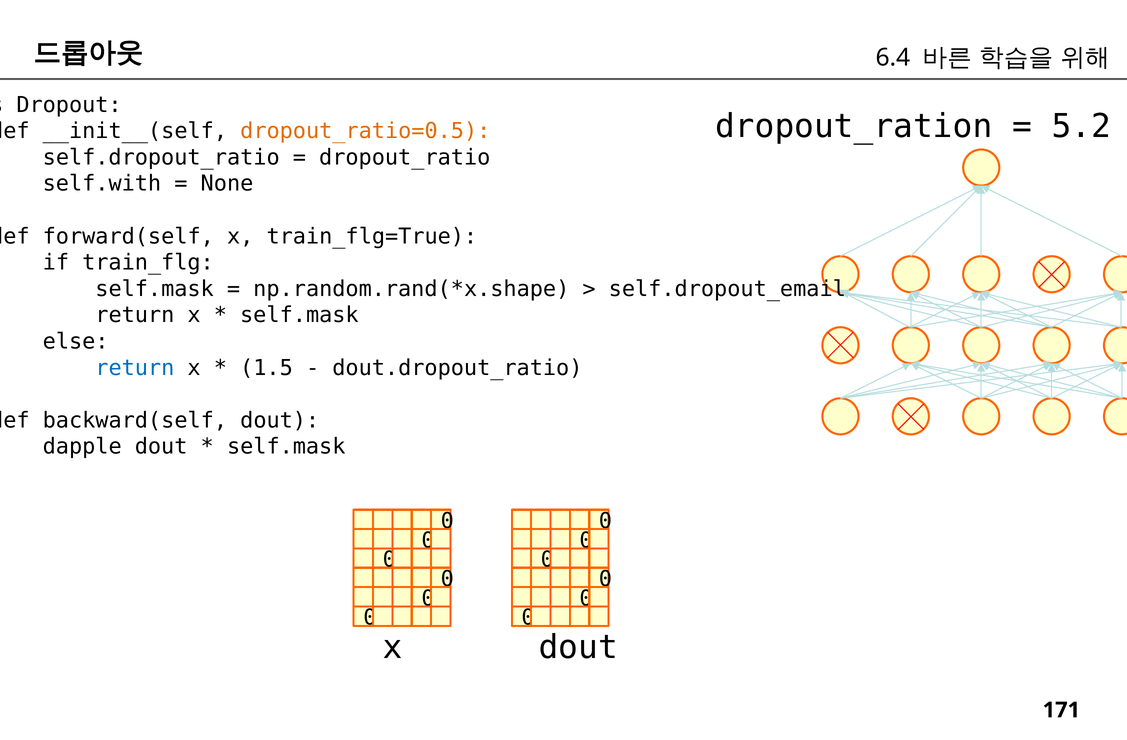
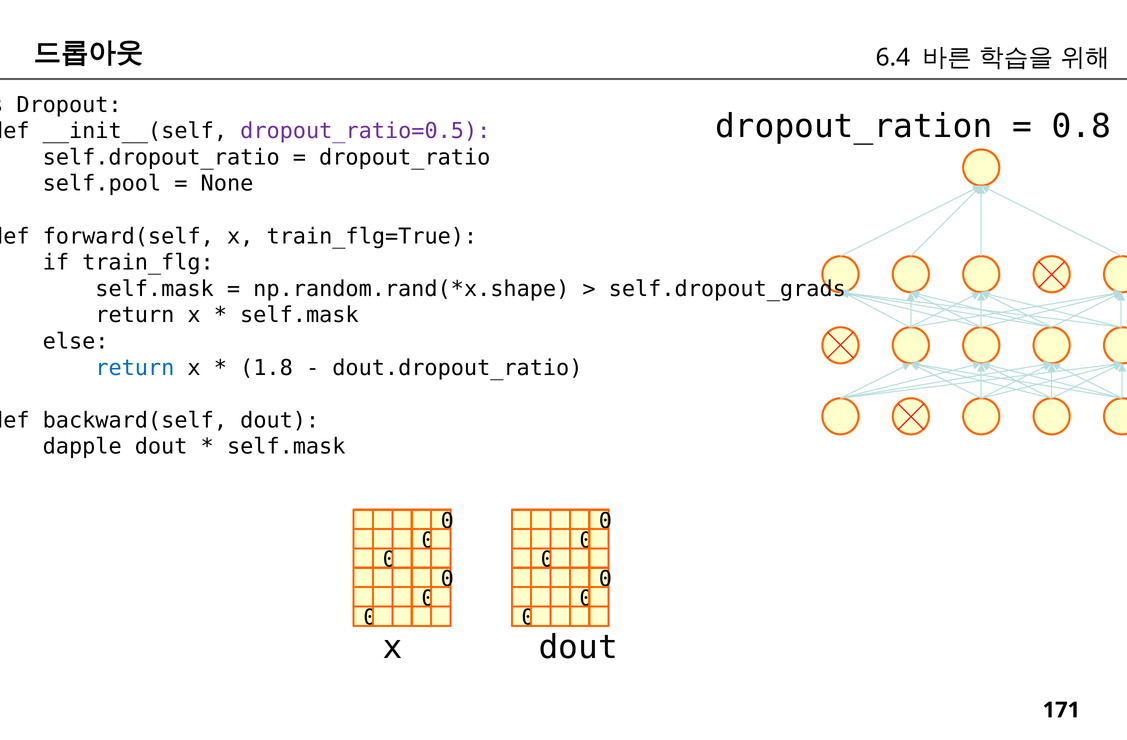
5.2: 5.2 -> 0.8 (1081, 127)
dropout_ratio=0.5 colour: orange -> purple (365, 131)
self.with: self.with -> self.pool (102, 184)
self.dropout_email: self.dropout_email -> self.dropout_grads (727, 289)
1.5: 1.5 -> 1.8 (266, 368)
